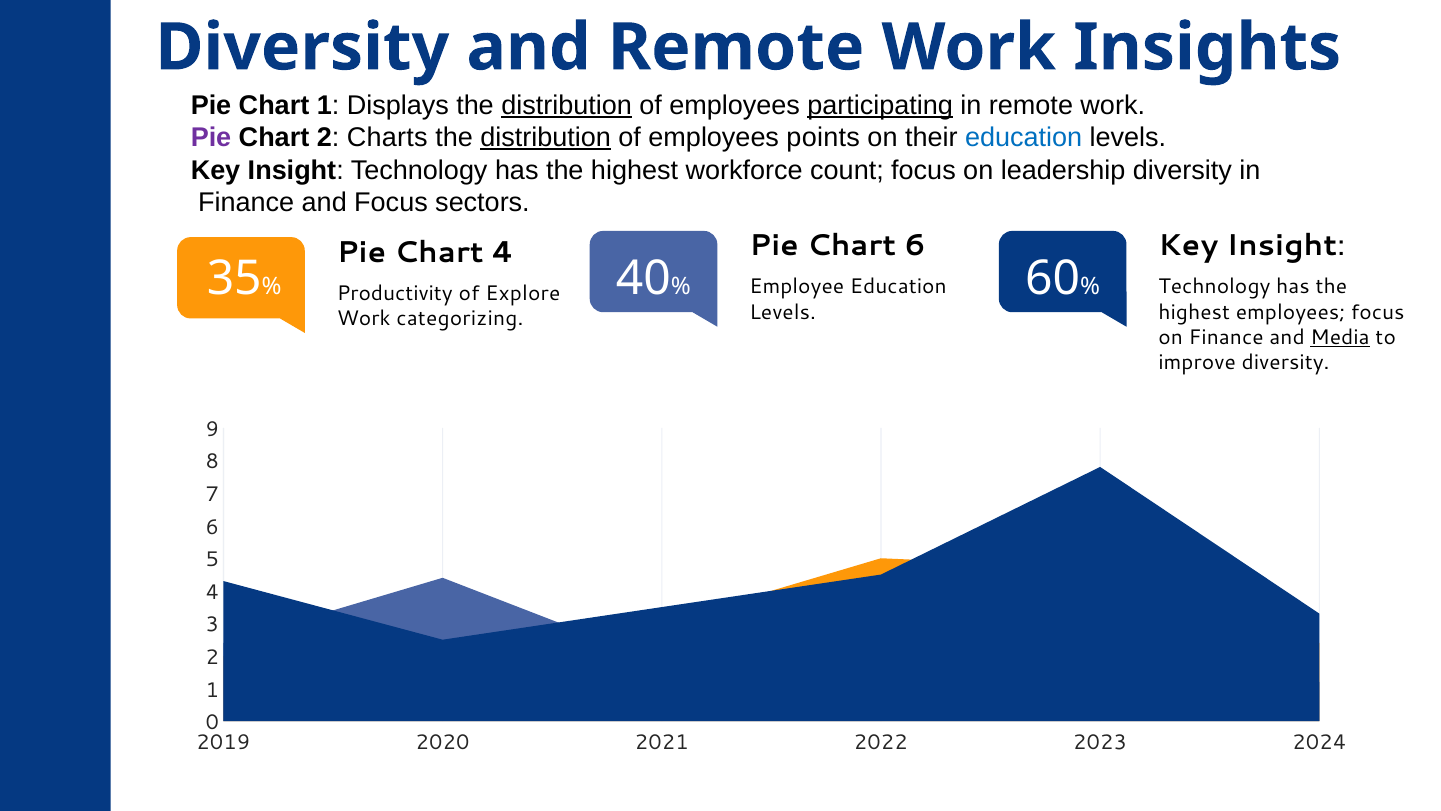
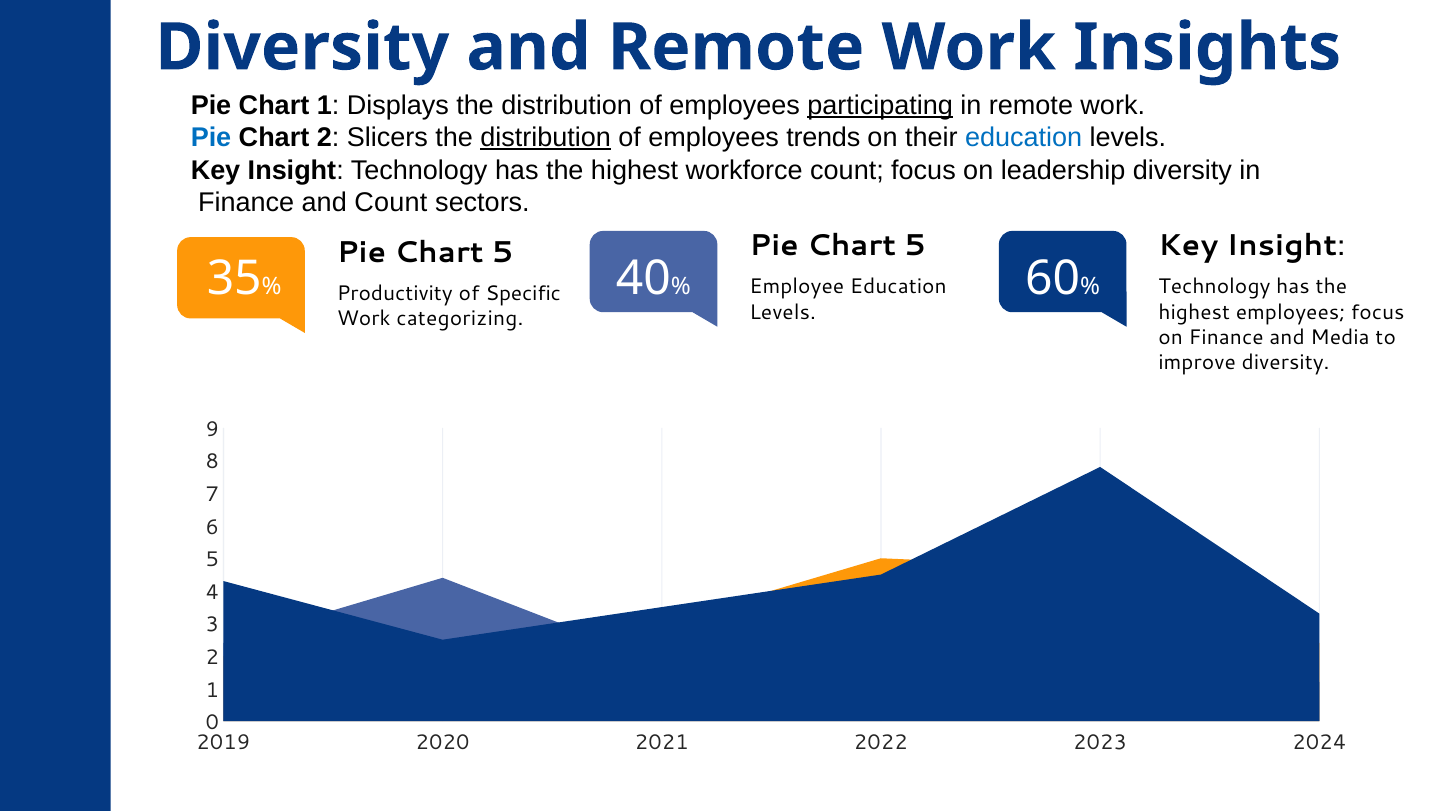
distribution underline: present -> none (567, 105)
Pie colour: purple -> blue (211, 138)
Charts: Charts -> Slicers (387, 138)
points: points -> trends (823, 138)
and Focus: Focus -> Count (391, 202)
6: 6 -> 5 (915, 246)
4: 4 -> 5 (503, 252)
Explore: Explore -> Specific (523, 293)
Media underline: present -> none (1340, 337)
